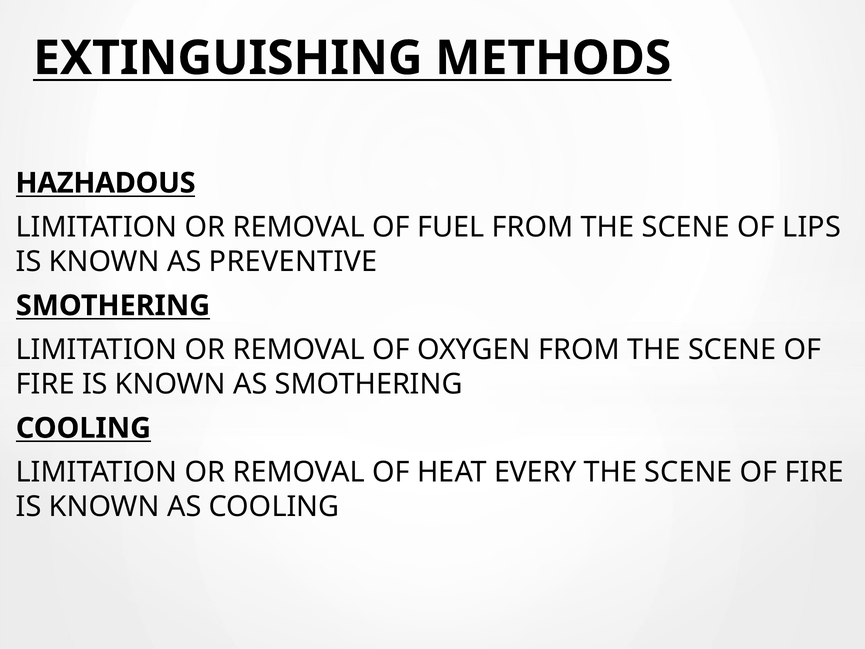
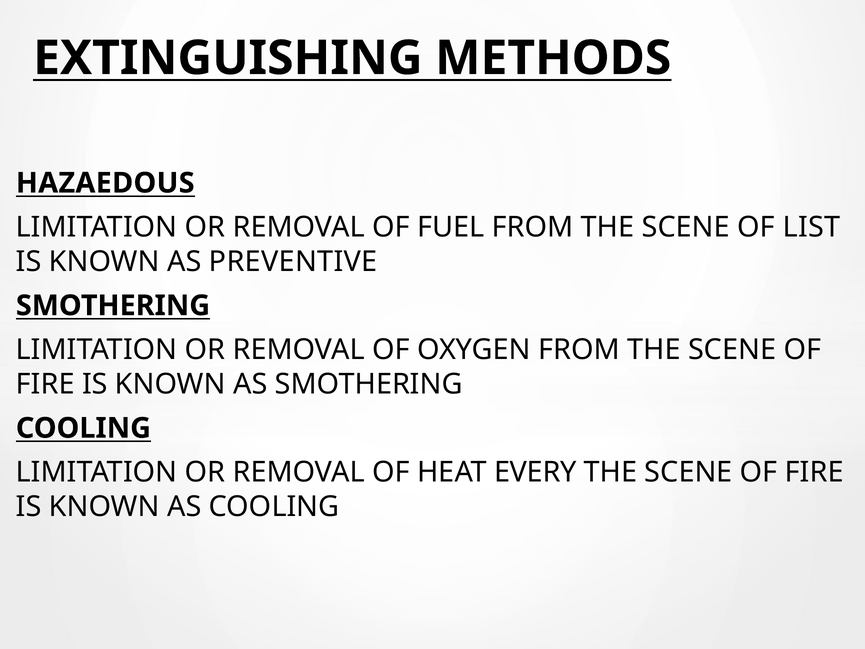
HAZHADOUS: HAZHADOUS -> HAZAEDOUS (105, 183)
LIPS: LIPS -> LIST (812, 227)
